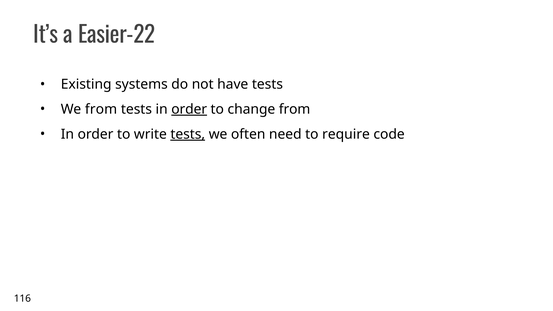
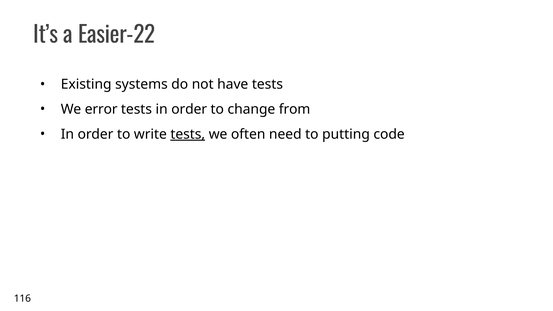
We from: from -> error (101, 109)
order underline: present -> none (189, 109)
require: require -> putting (346, 134)
